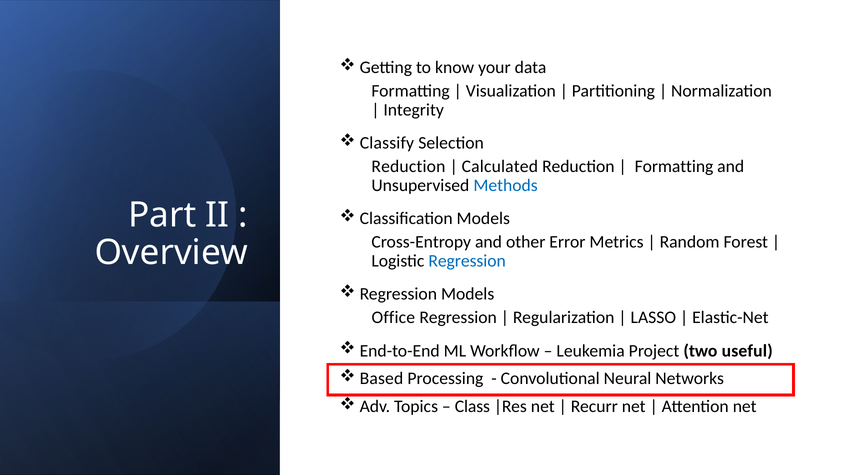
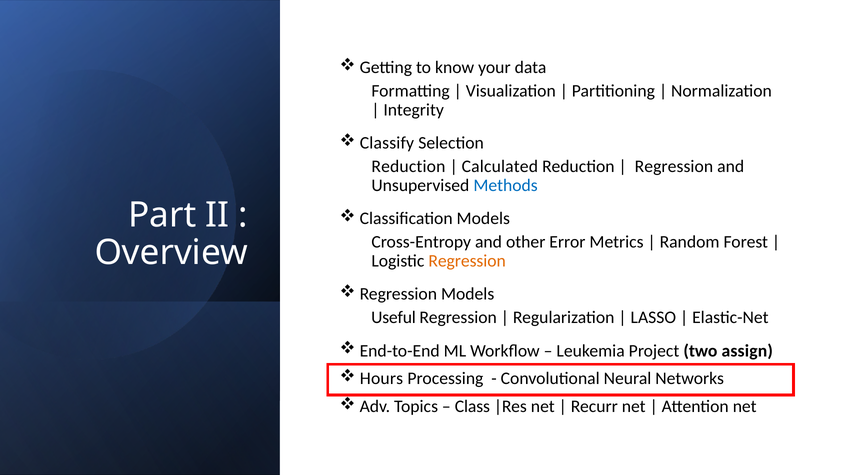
Formatting: Formatting -> Regression (674, 167)
Regression colour: blue -> orange (467, 261)
Office: Office -> Useful (394, 318)
useful: useful -> assign (747, 351)
Based: Based -> Hours (381, 379)
